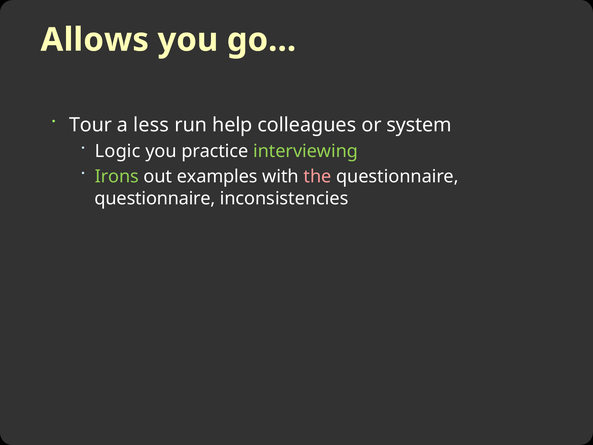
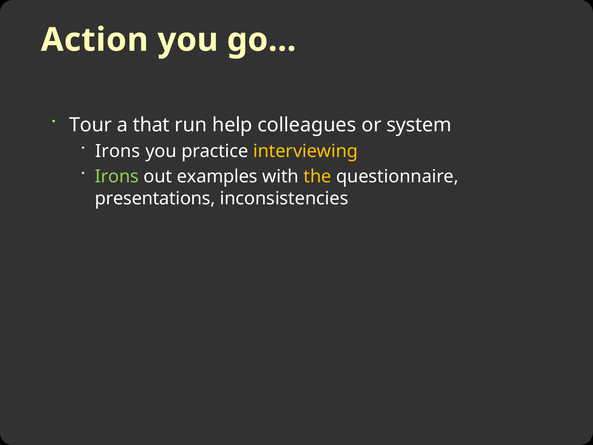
Allows: Allows -> Action (95, 40)
less: less -> that (151, 125)
Logic: Logic -> Irons (118, 151)
interviewing colour: light green -> yellow (306, 151)
the colour: pink -> yellow (317, 177)
questionnaire: questionnaire -> presentations (155, 198)
